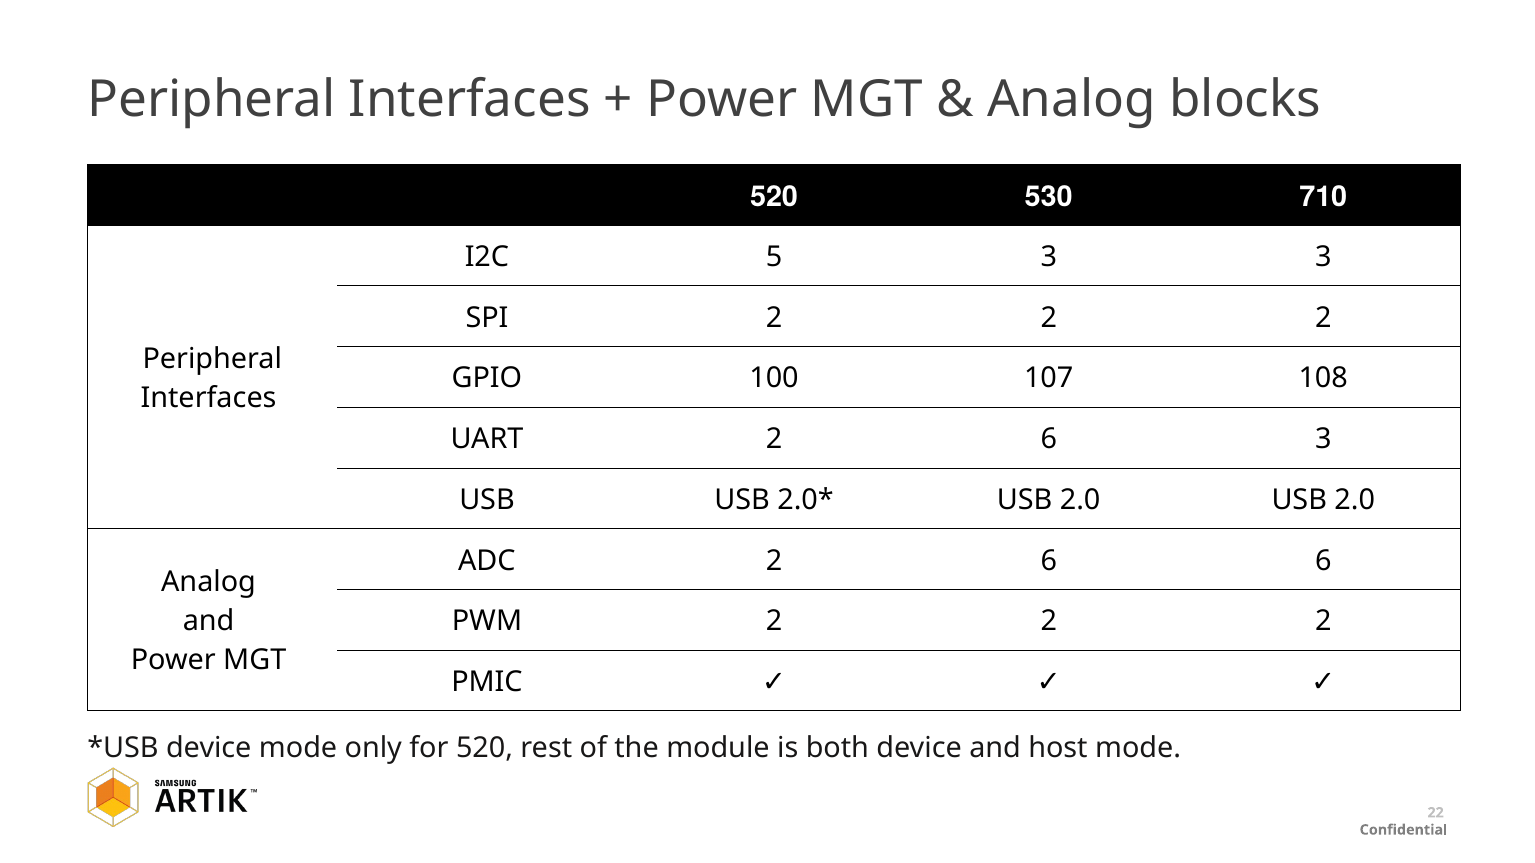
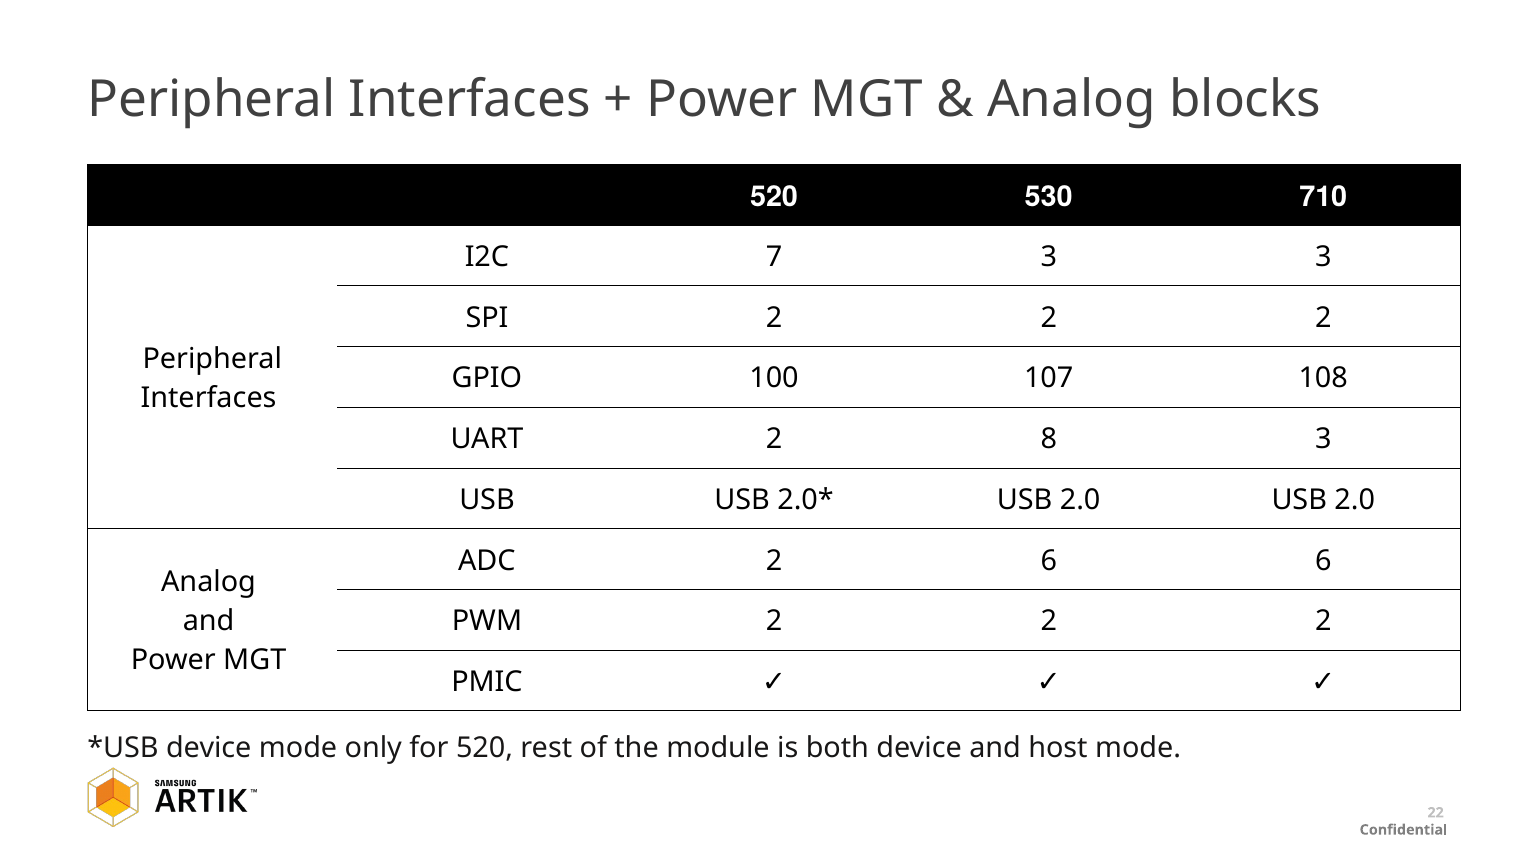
5: 5 -> 7 (774, 257)
UART 2 6: 6 -> 8 (1049, 439)
